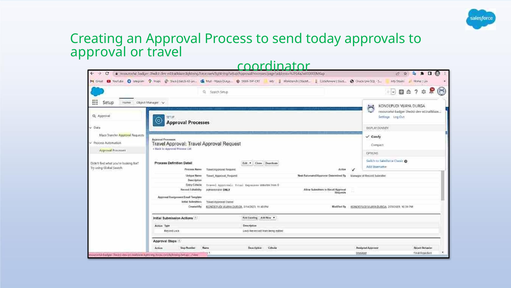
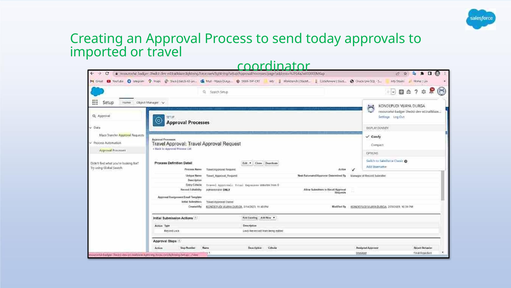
approval: approval -> imported (98, 52)
